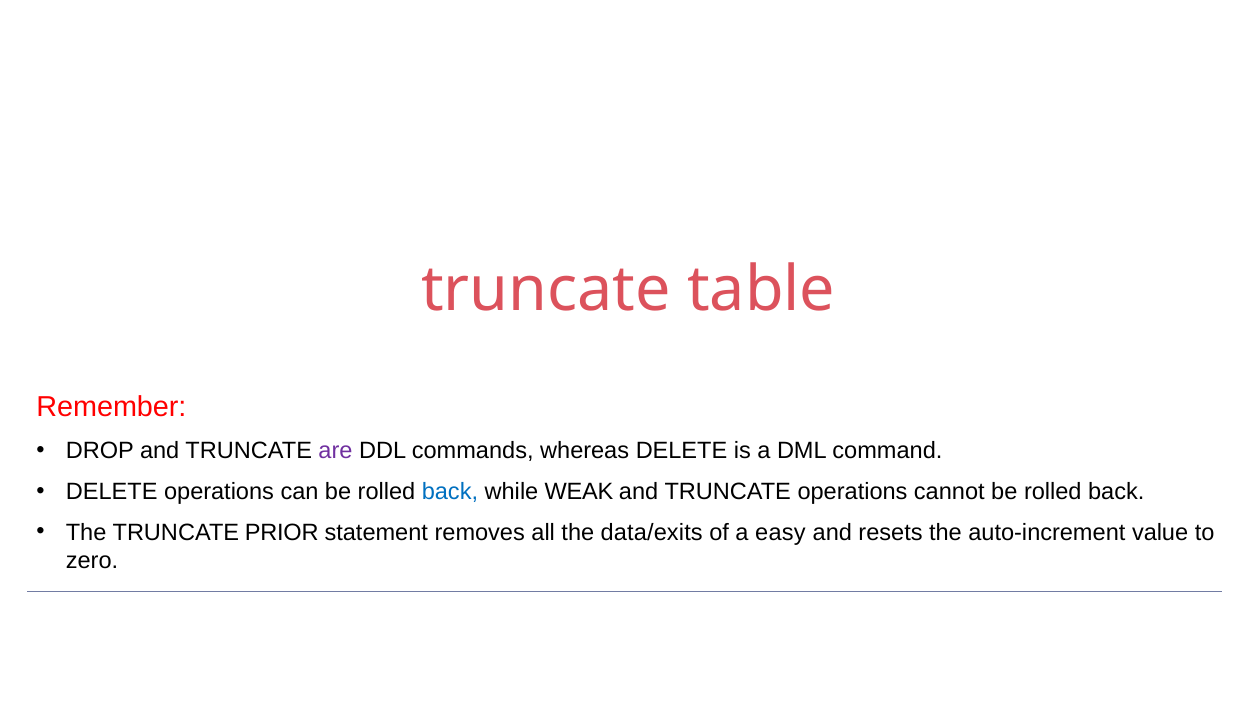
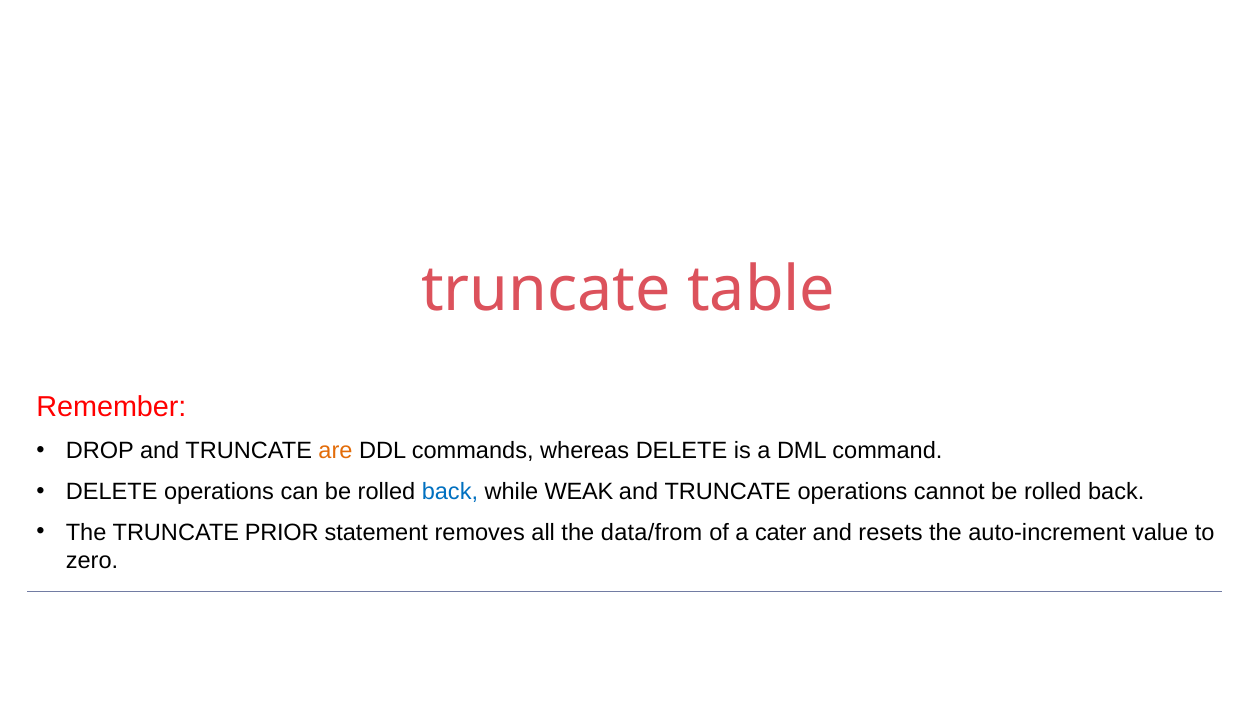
are colour: purple -> orange (336, 451)
data/exits: data/exits -> data/from (652, 532)
easy: easy -> cater (781, 532)
